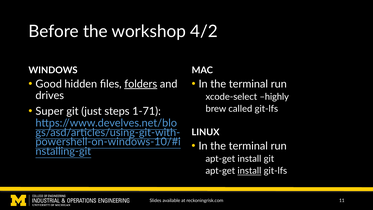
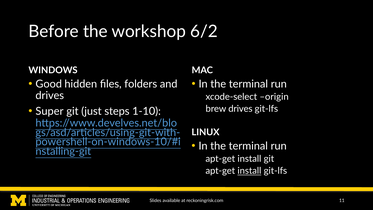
4/2: 4/2 -> 6/2 (204, 31)
folders underline: present -> none (141, 84)
highly: highly -> origin (274, 97)
brew called: called -> drives (240, 109)
1-71: 1-71 -> 1-10 (147, 111)
